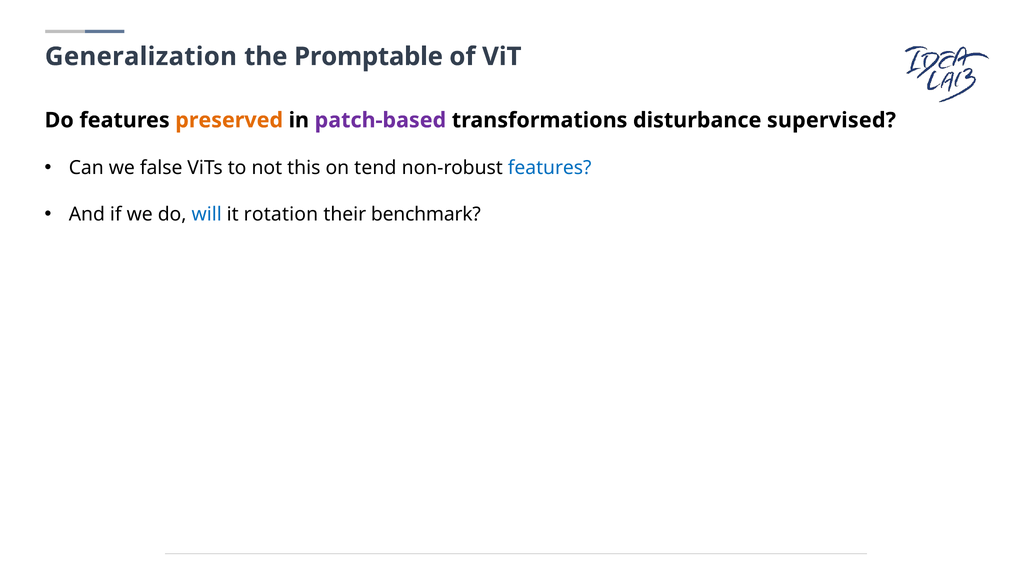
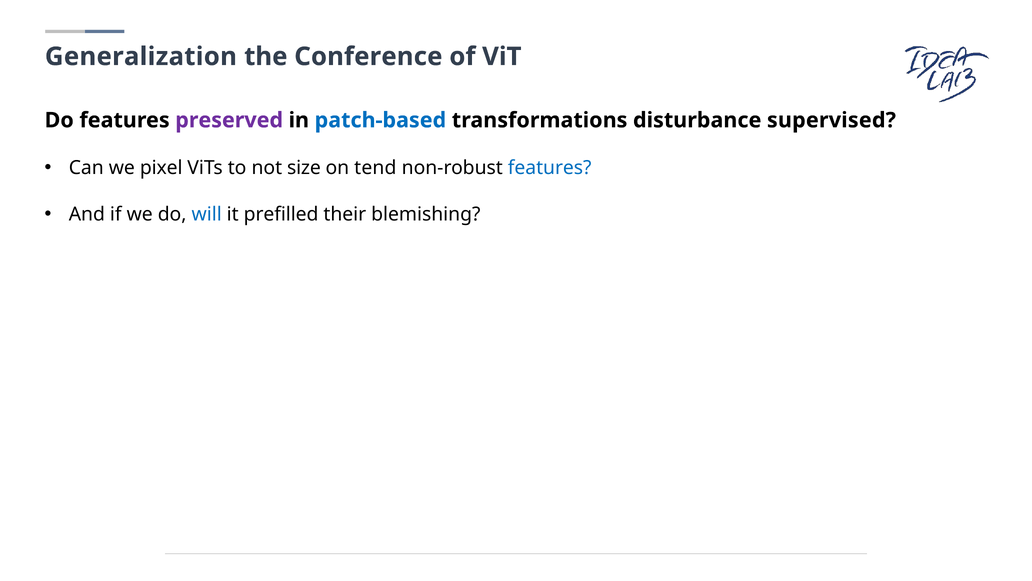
Promptable: Promptable -> Conference (368, 57)
preserved colour: orange -> purple (229, 120)
patch-based colour: purple -> blue (380, 120)
false: false -> pixel (161, 168)
this: this -> size (304, 168)
rotation: rotation -> prefilled (281, 214)
benchmark: benchmark -> blemishing (426, 214)
